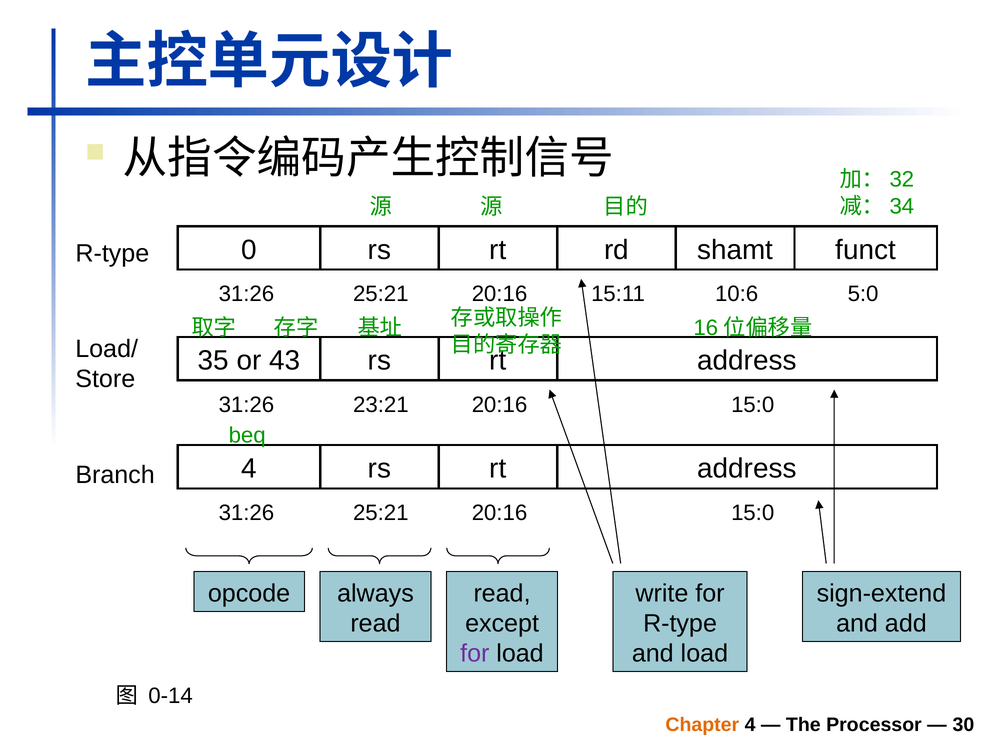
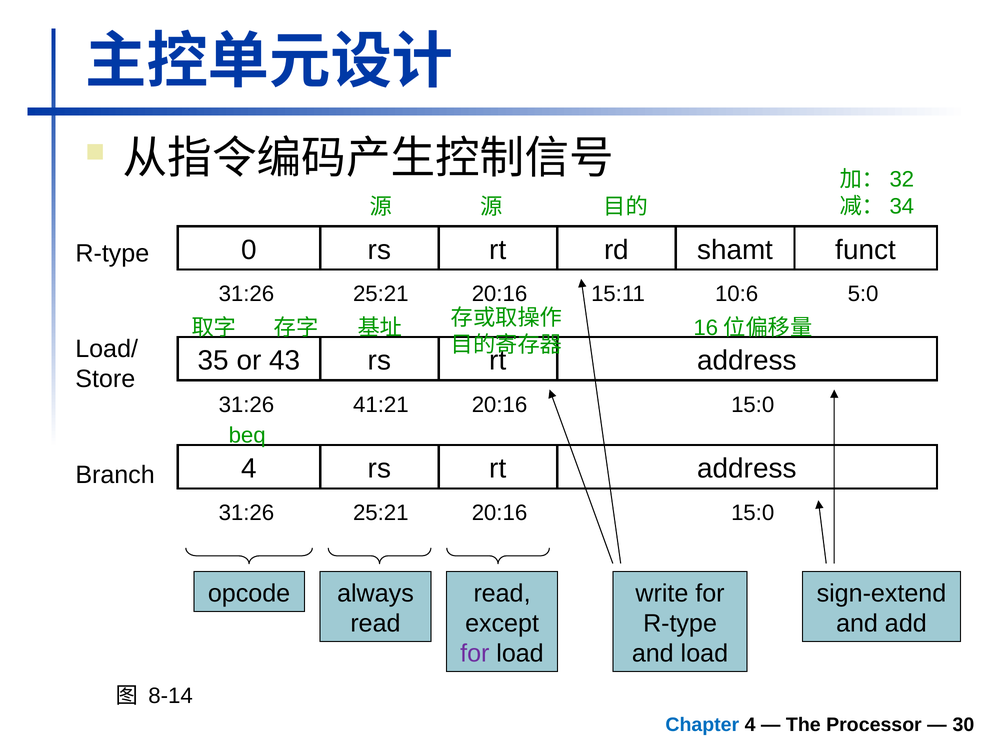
23:21: 23:21 -> 41:21 (381, 405)
0-14: 0-14 -> 8-14 (171, 696)
Chapter colour: orange -> blue (702, 725)
